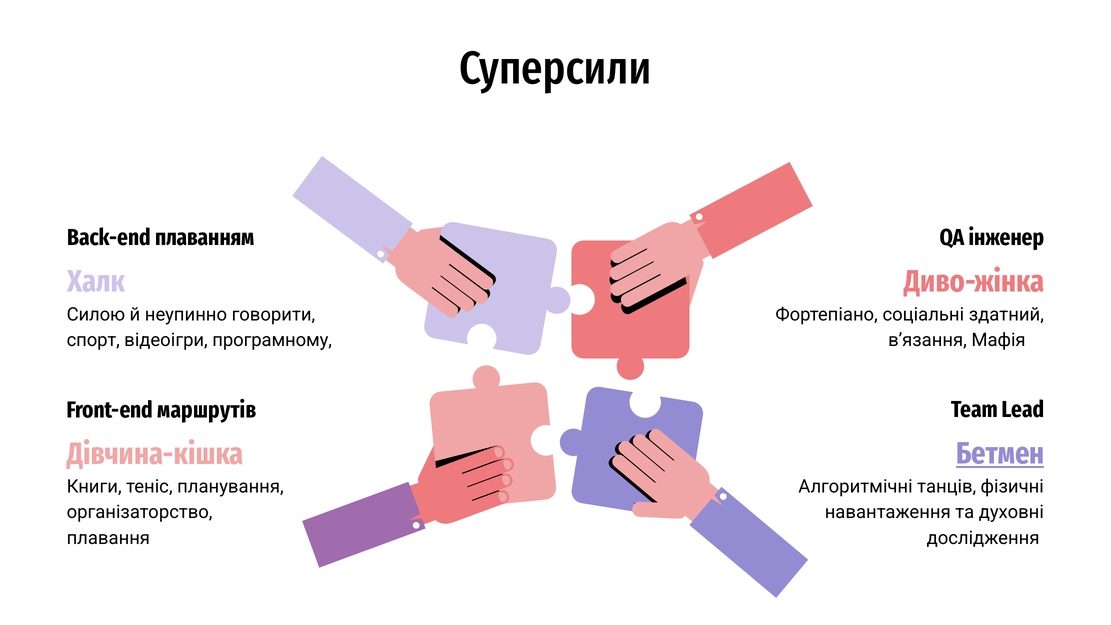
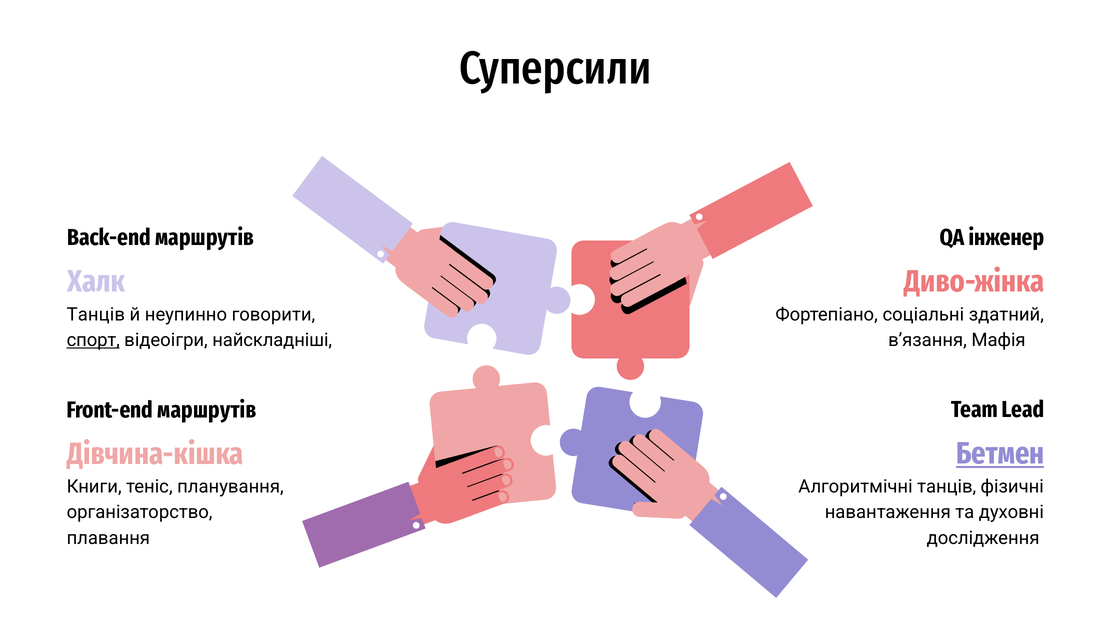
Back-end плаванням: плаванням -> маршрутів (205, 238)
Силою: Силою -> Танців (96, 315)
спорт underline: none -> present (93, 340)
програмному: програмному -> найскладніші (272, 340)
